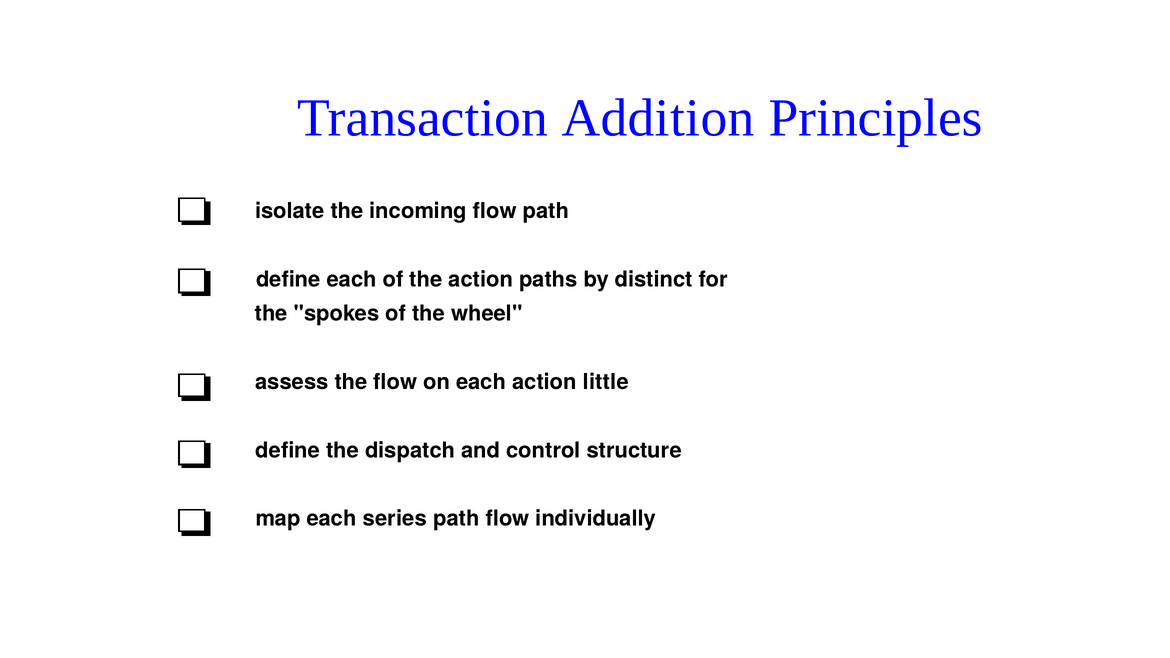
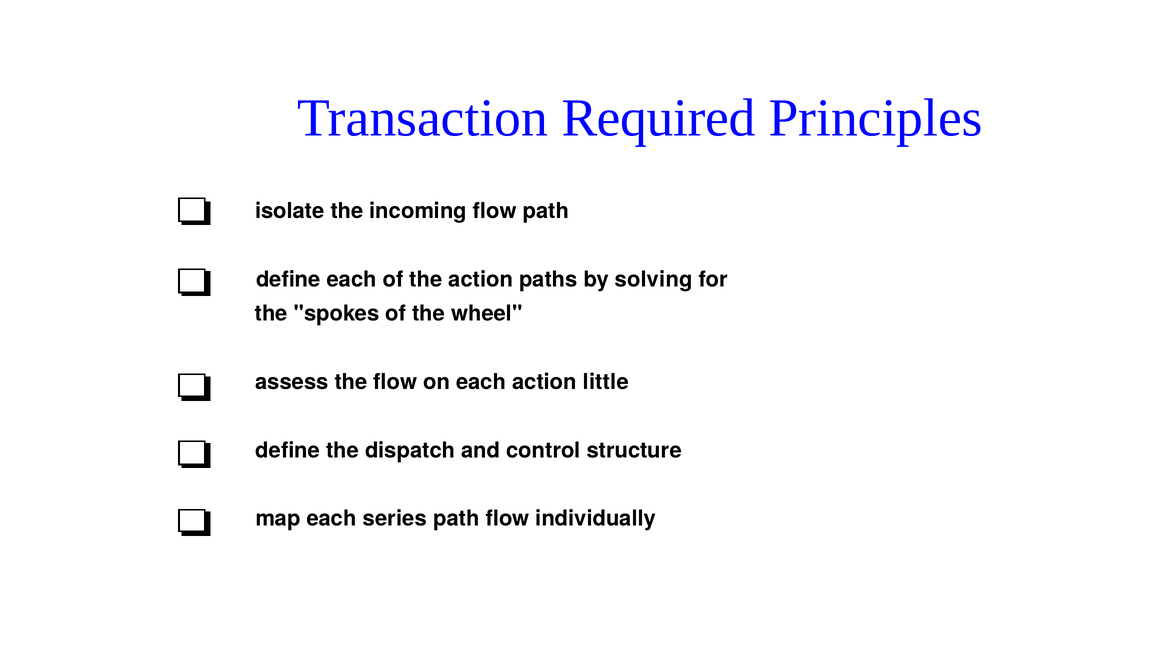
Addition: Addition -> Required (658, 118)
distinct: distinct -> solving (654, 280)
